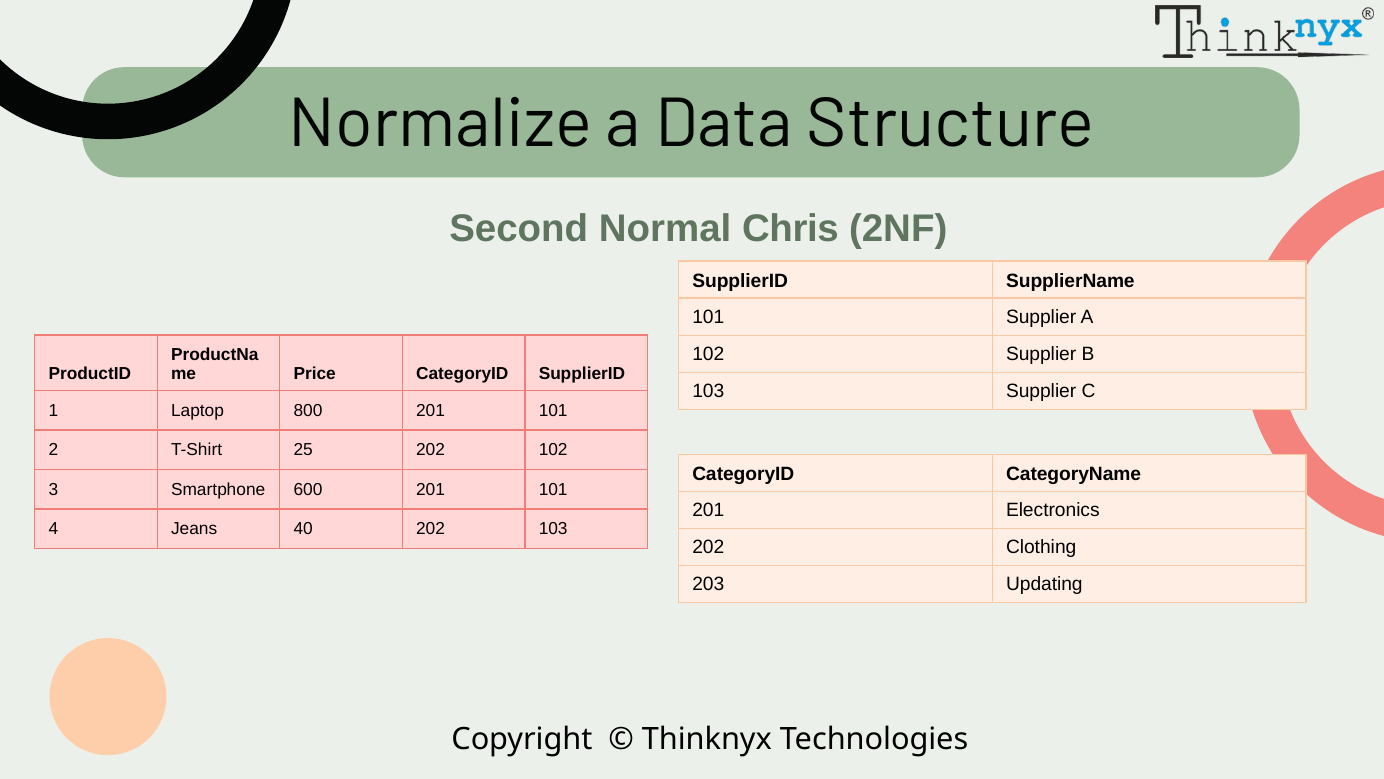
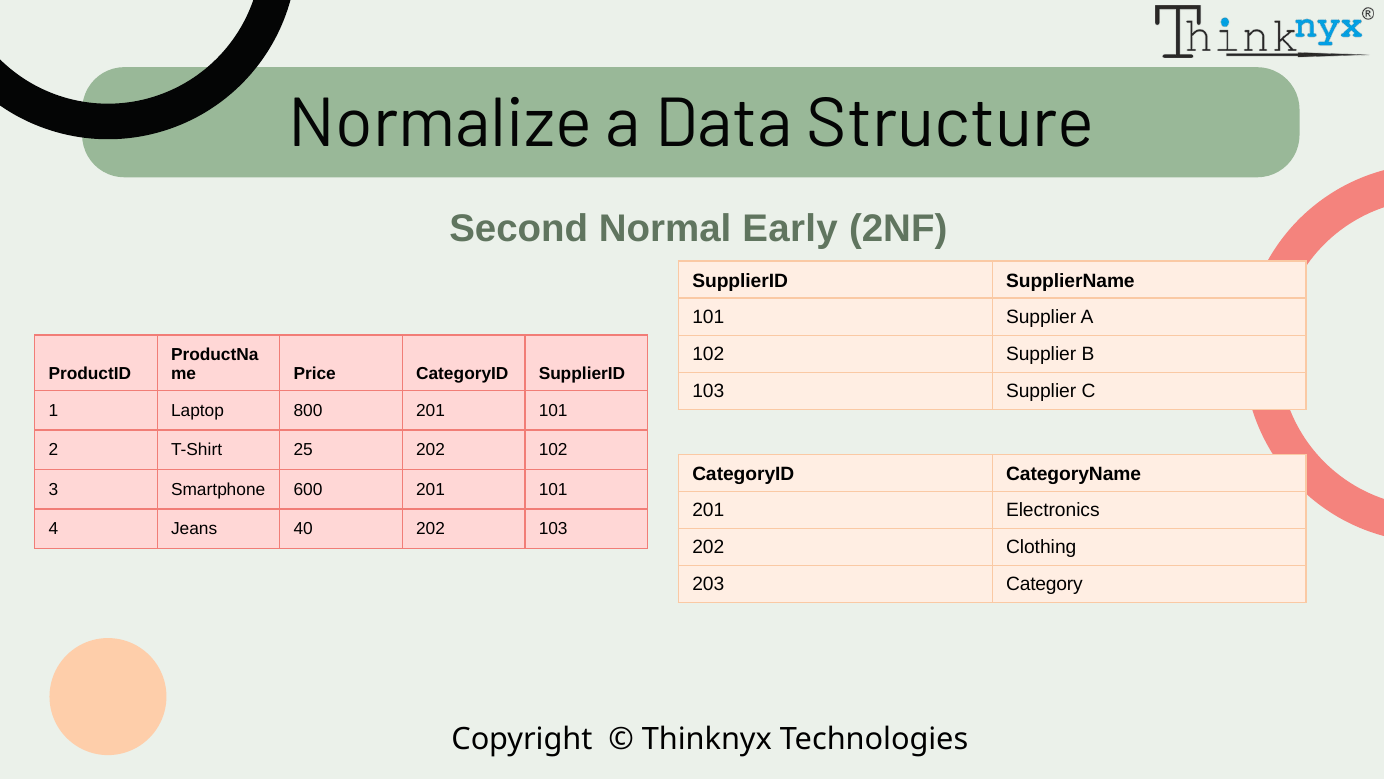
Chris: Chris -> Early (790, 229)
Updating: Updating -> Category (1044, 584)
